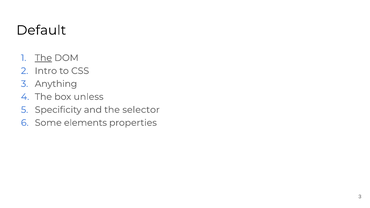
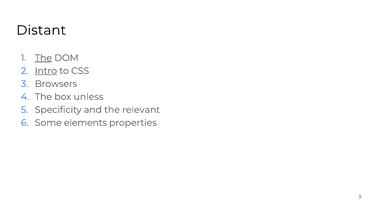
Default: Default -> Distant (41, 30)
Intro underline: none -> present (46, 71)
Anything: Anything -> Browsers (56, 84)
selector: selector -> relevant (141, 110)
